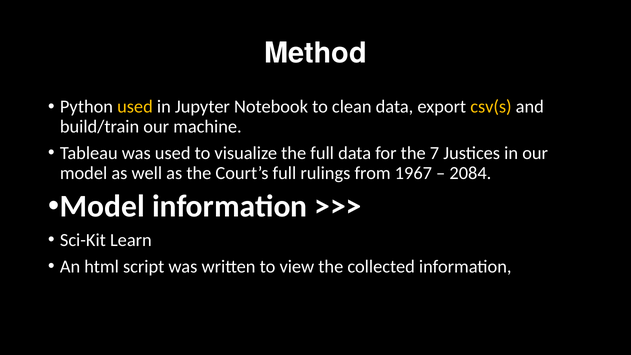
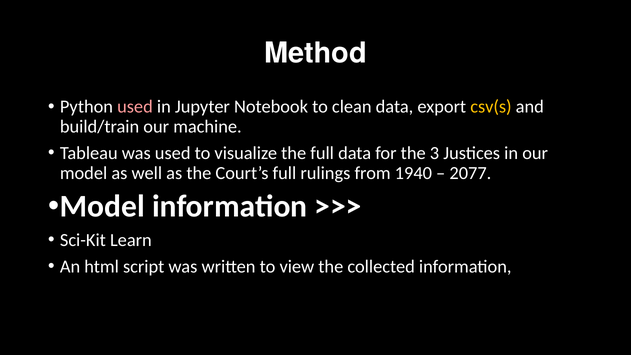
used colour: yellow -> pink (135, 107)
7: 7 -> 3 (434, 153)
1967: 1967 -> 1940 (413, 173)
2084: 2084 -> 2077 (470, 173)
